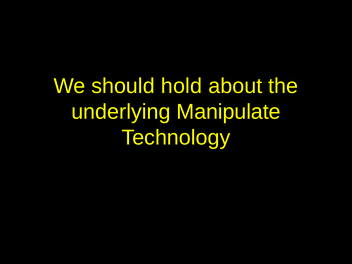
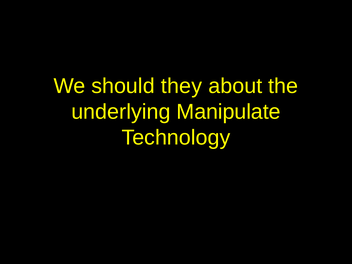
hold: hold -> they (181, 86)
